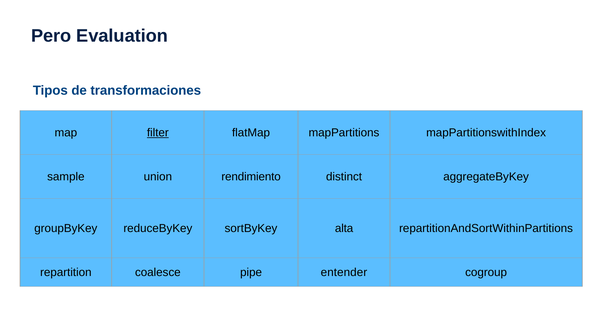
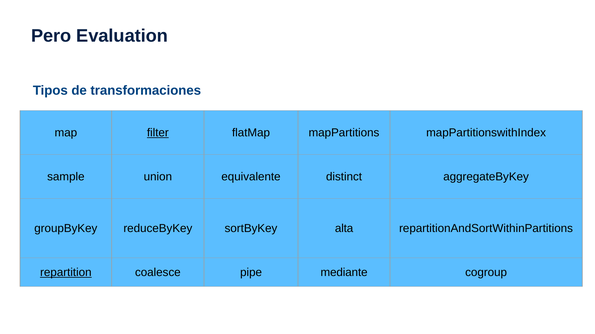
rendimiento: rendimiento -> equivalente (251, 177)
repartition underline: none -> present (66, 273)
entender: entender -> mediante (344, 273)
